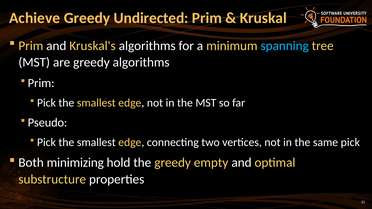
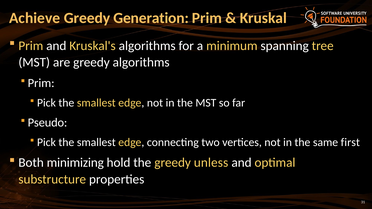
Undirected: Undirected -> Generation (151, 18)
spanning colour: light blue -> white (285, 46)
same pick: pick -> first (350, 142)
empty: empty -> unless (211, 163)
